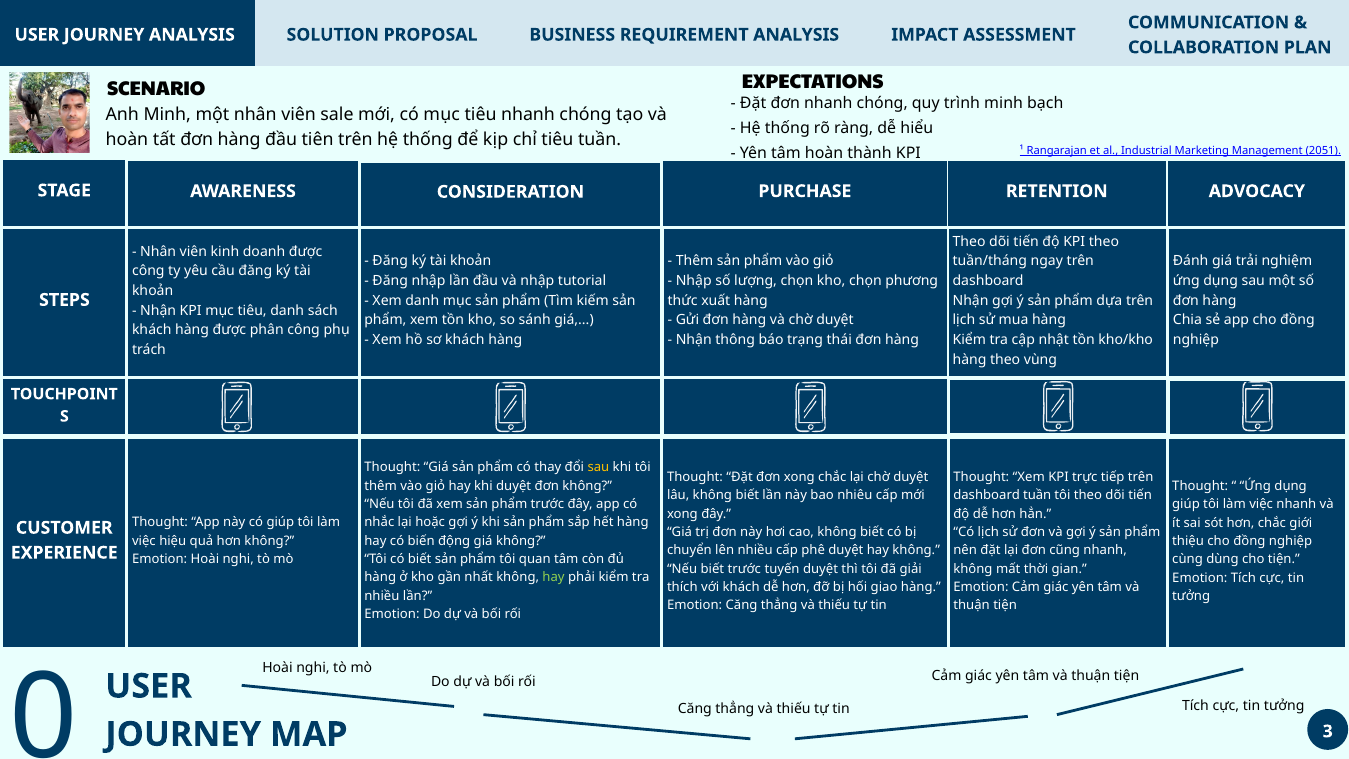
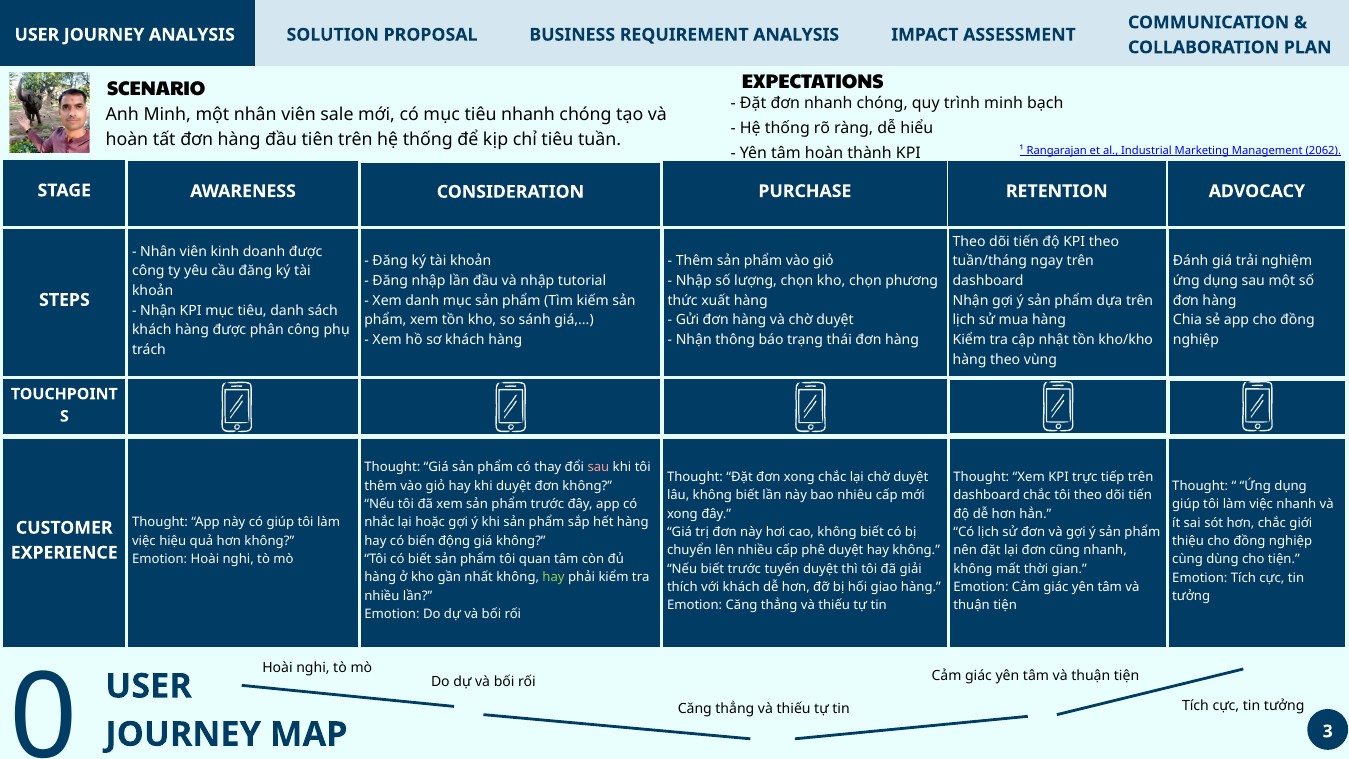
2051: 2051 -> 2062 (1323, 150)
sau colour: yellow -> pink (598, 467)
dashboard tuần: tuần -> chắc (1037, 495)
